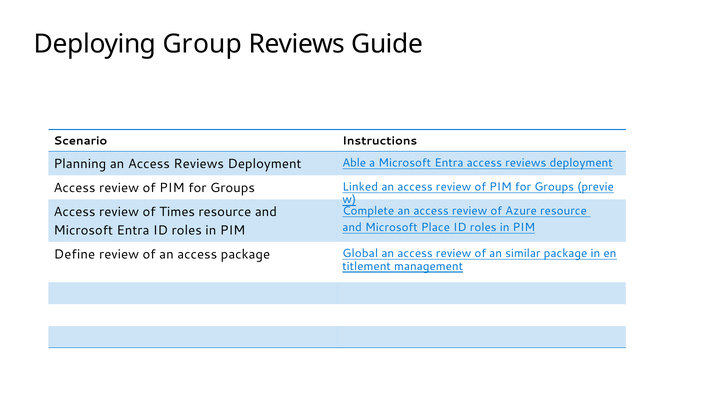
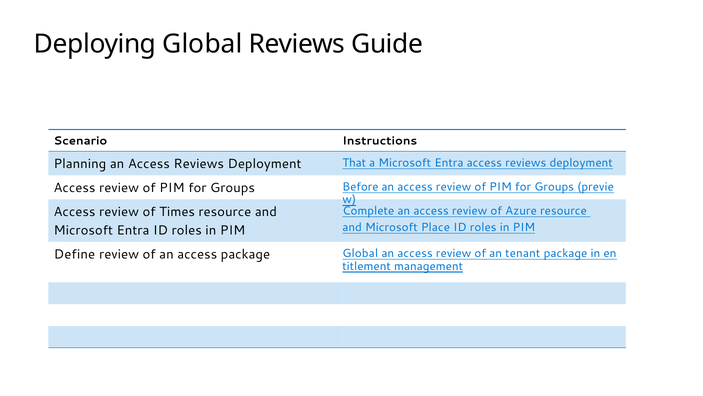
Deploying Group: Group -> Global (202, 44)
Able: Able -> That (354, 163)
Linked: Linked -> Before (360, 187)
similar: similar -> tenant (523, 253)
